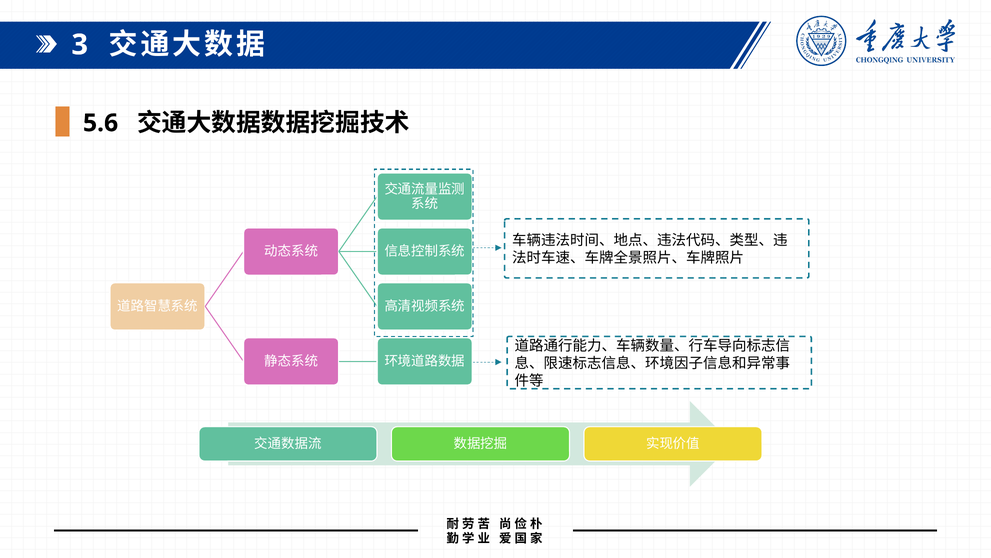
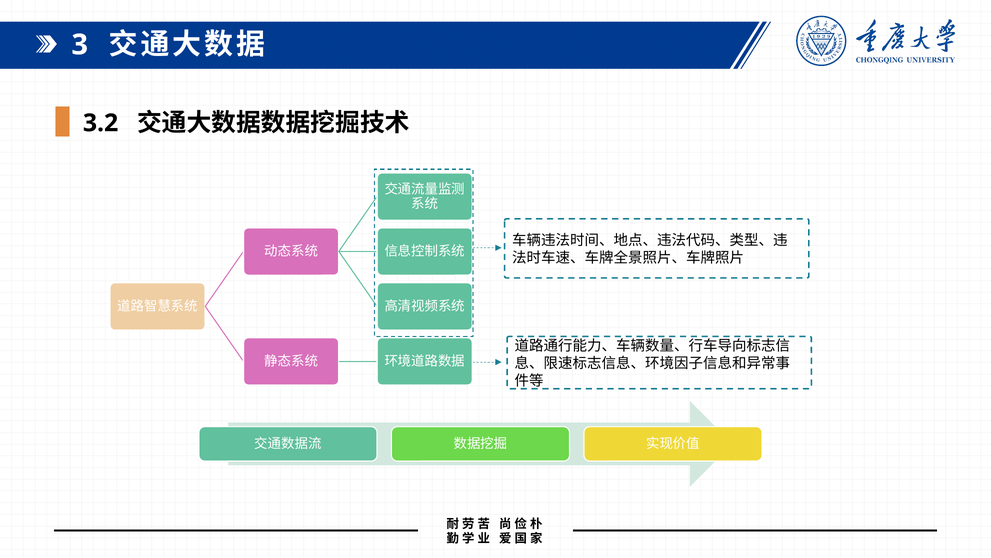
5.6: 5.6 -> 3.2 (101, 123)
